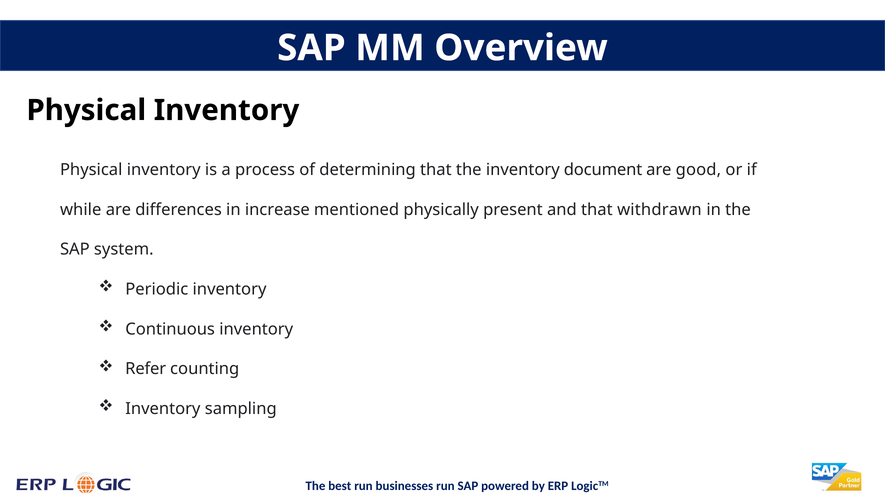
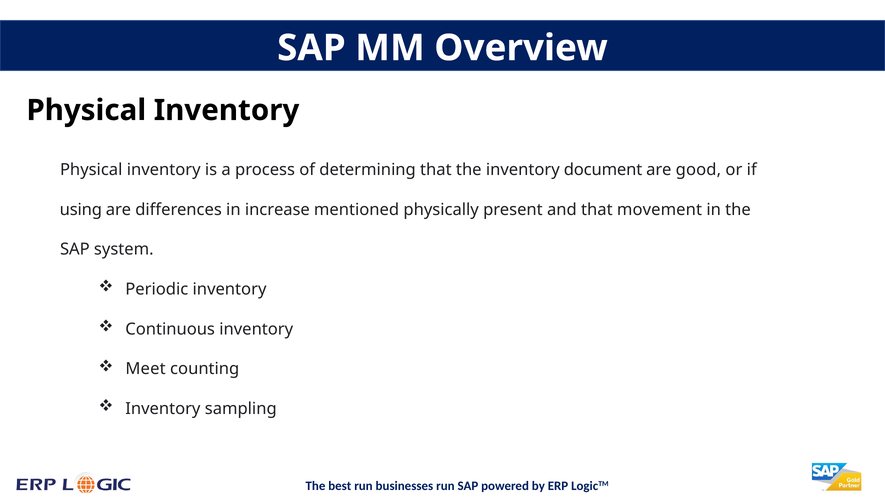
while: while -> using (81, 209)
withdrawn: withdrawn -> movement (659, 209)
Refer: Refer -> Meet (146, 369)
